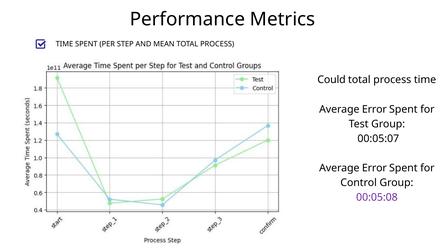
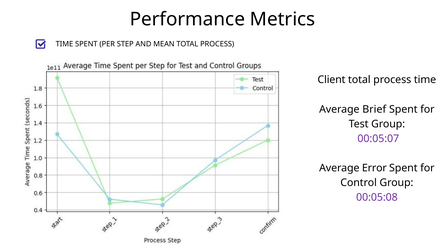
Could: Could -> Client (332, 80)
Error: Error -> Brief (374, 109)
00:05:07 colour: black -> purple (378, 139)
